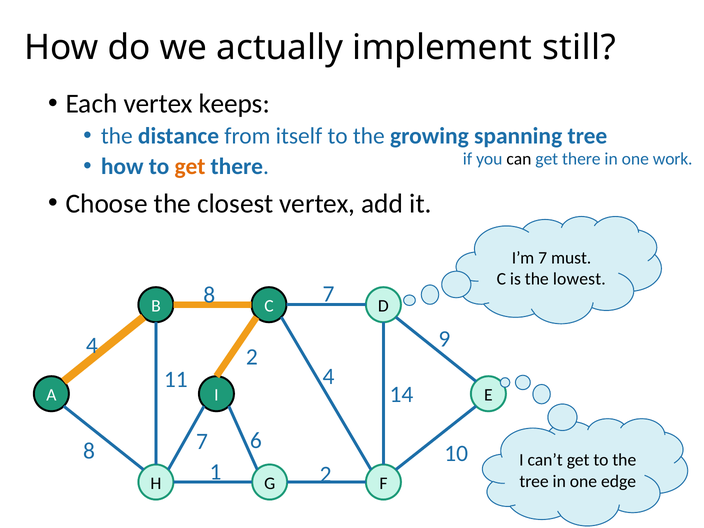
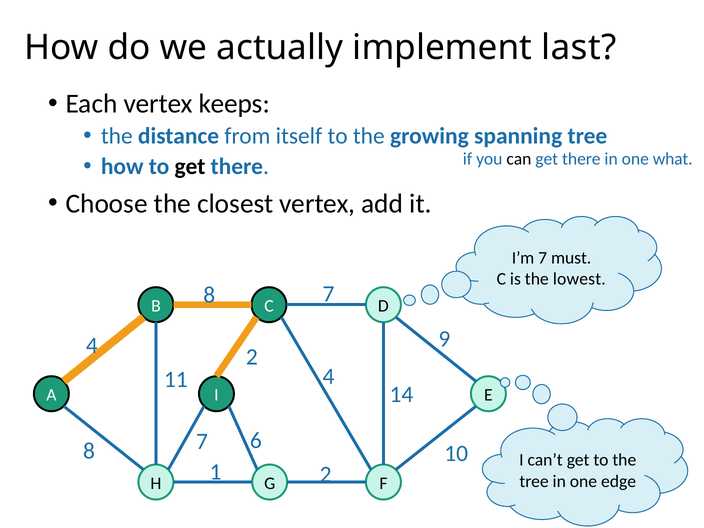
still: still -> last (579, 48)
work: work -> what (673, 159)
get colour: orange -> black (190, 166)
